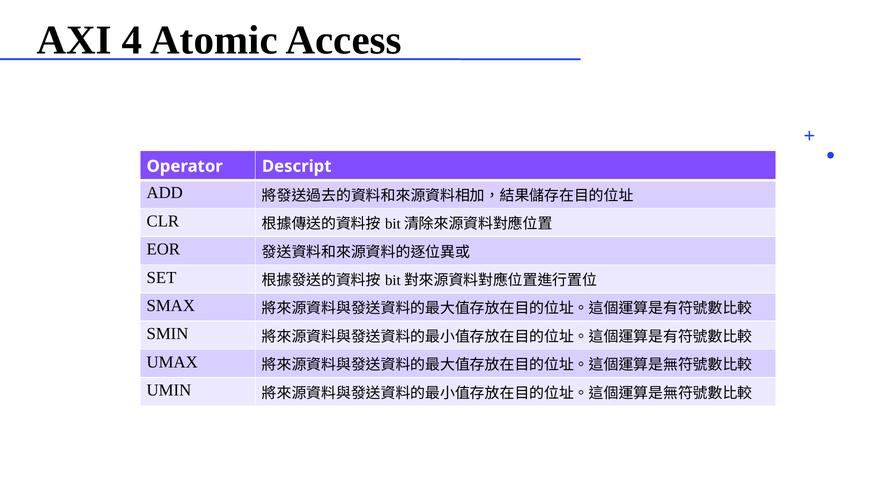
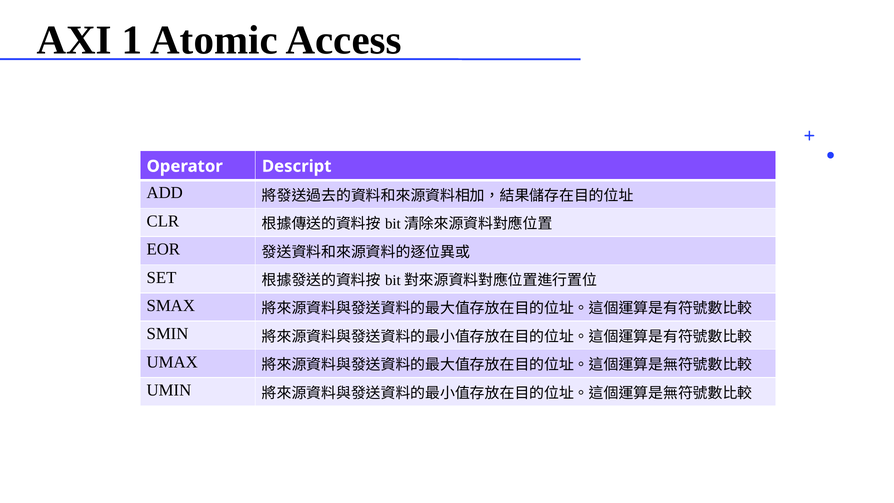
4: 4 -> 1 (132, 40)
